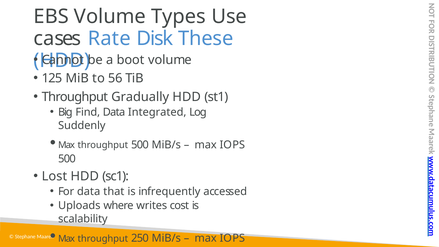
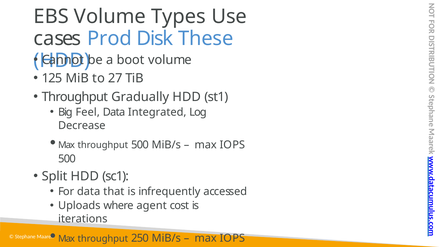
Rate: Rate -> Prod (109, 39)
56: 56 -> 27 (115, 78)
Find: Find -> Feel (88, 112)
Suddenly: Suddenly -> Decrease (82, 125)
Lost: Lost -> Split (55, 176)
writes: writes -> agent (152, 206)
scalability: scalability -> iterations (83, 219)
